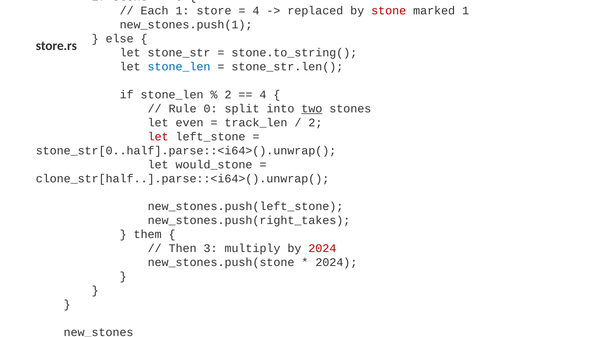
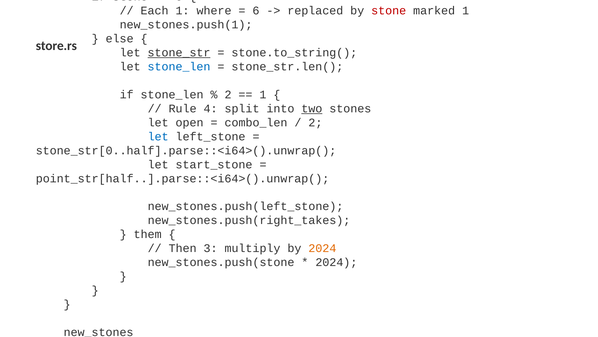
store: store -> where (214, 11)
4: 4 -> 6 (256, 11)
stone_str underline: none -> present (179, 53)
4: 4 -> 1 (263, 94)
Rule 0: 0 -> 4 (211, 108)
even: even -> open (190, 122)
track_len: track_len -> combo_len (256, 122)
let colour: red -> blue (158, 136)
would_stone: would_stone -> start_stone (214, 164)
clone_str[half..].parse::<i64>().unwrap(: clone_str[half..].parse::<i64>().unwrap( -> point_str[half..].parse::<i64>().unwrap( (183, 178)
2024 colour: red -> orange (322, 248)
